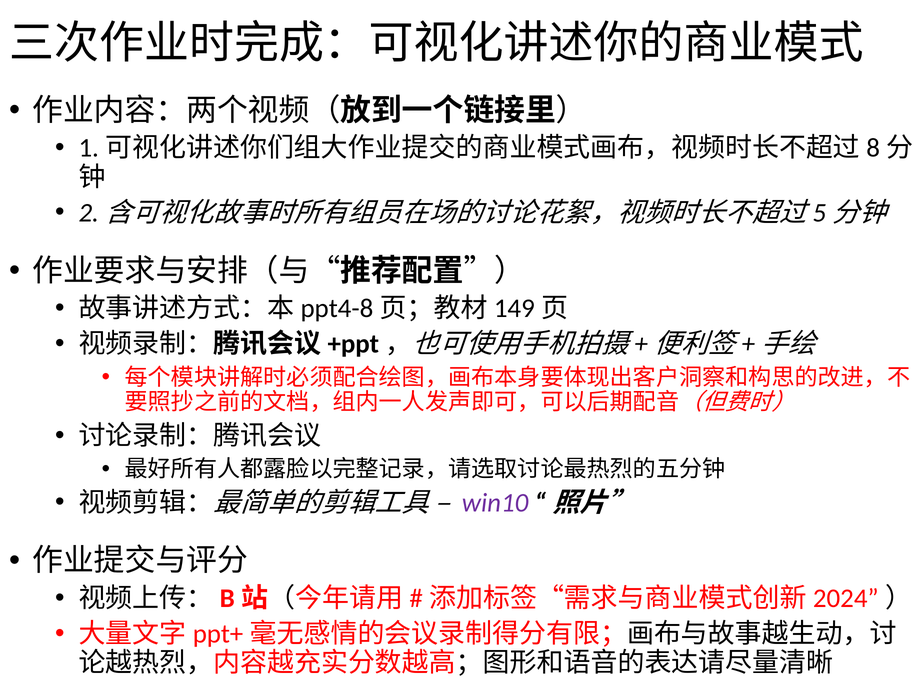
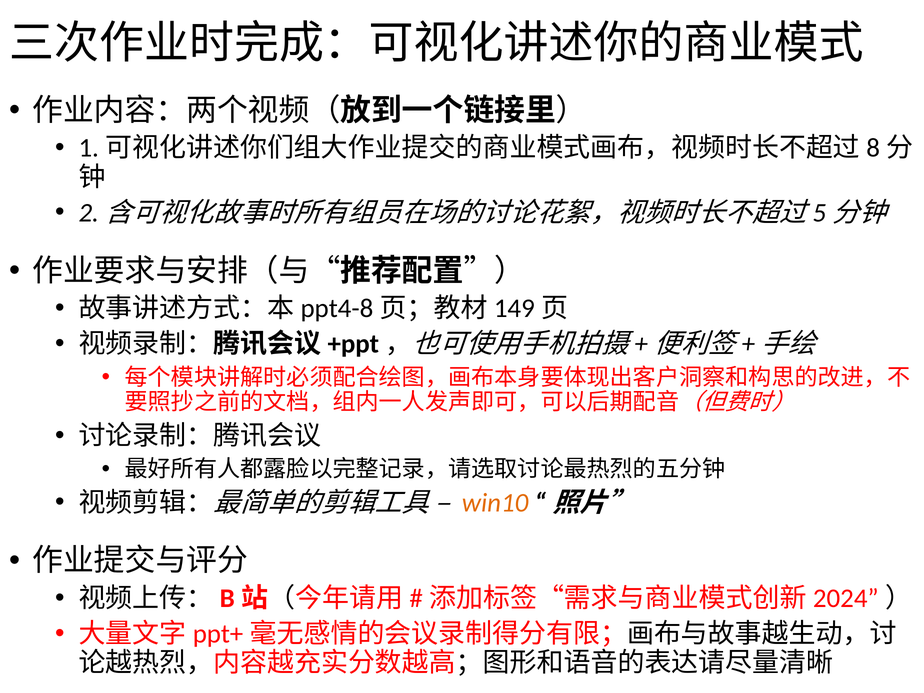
win10 colour: purple -> orange (495, 503)
